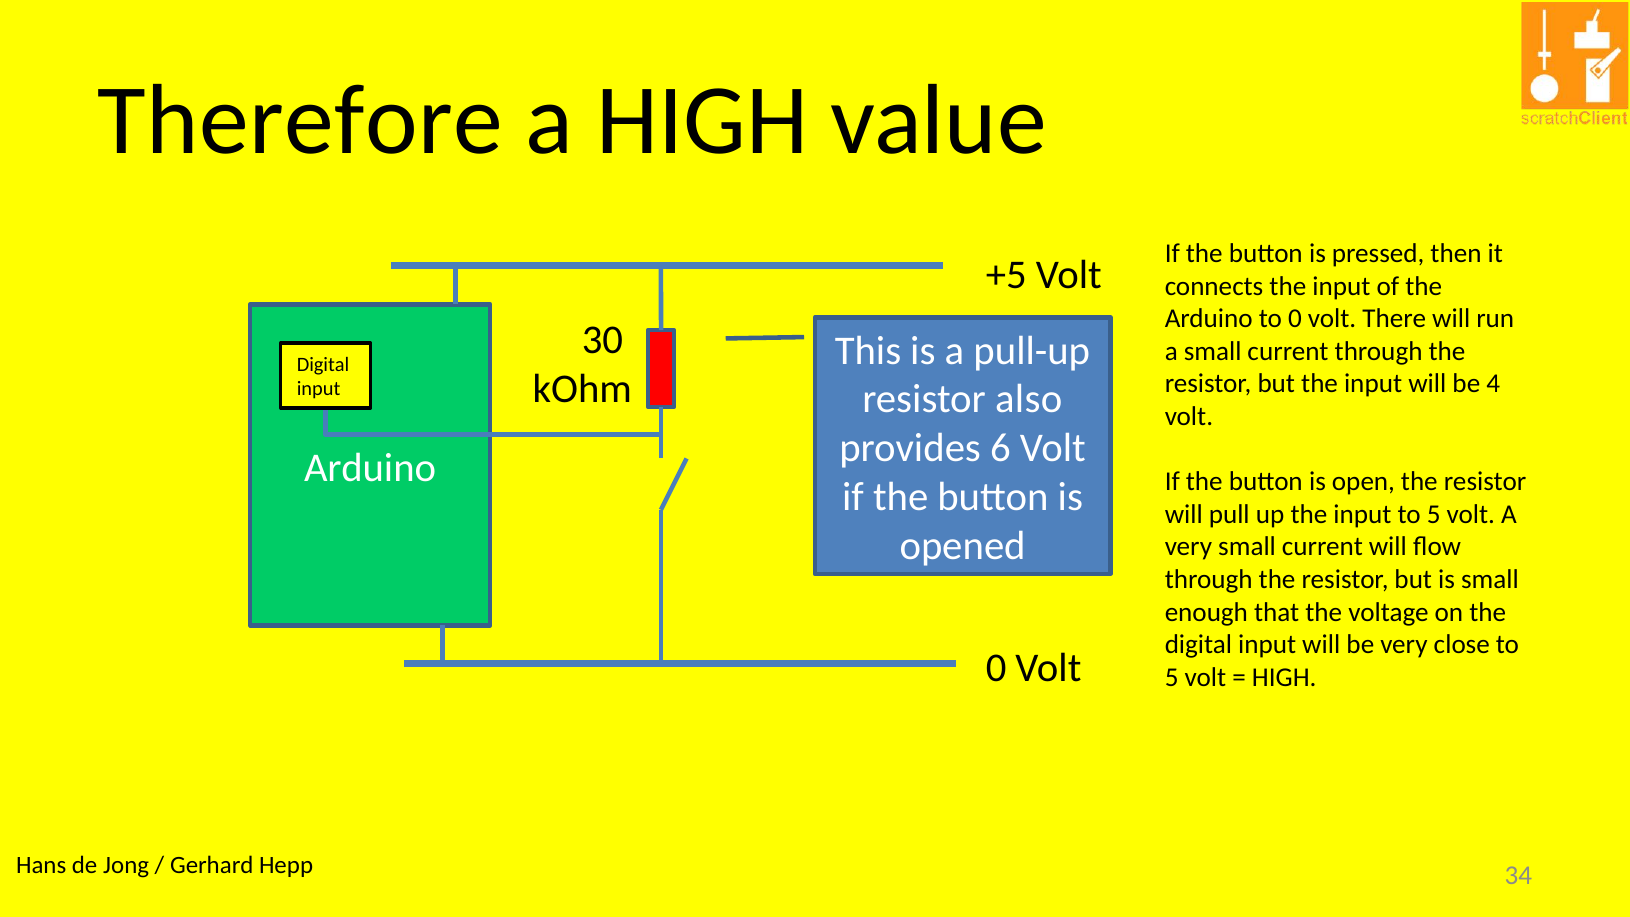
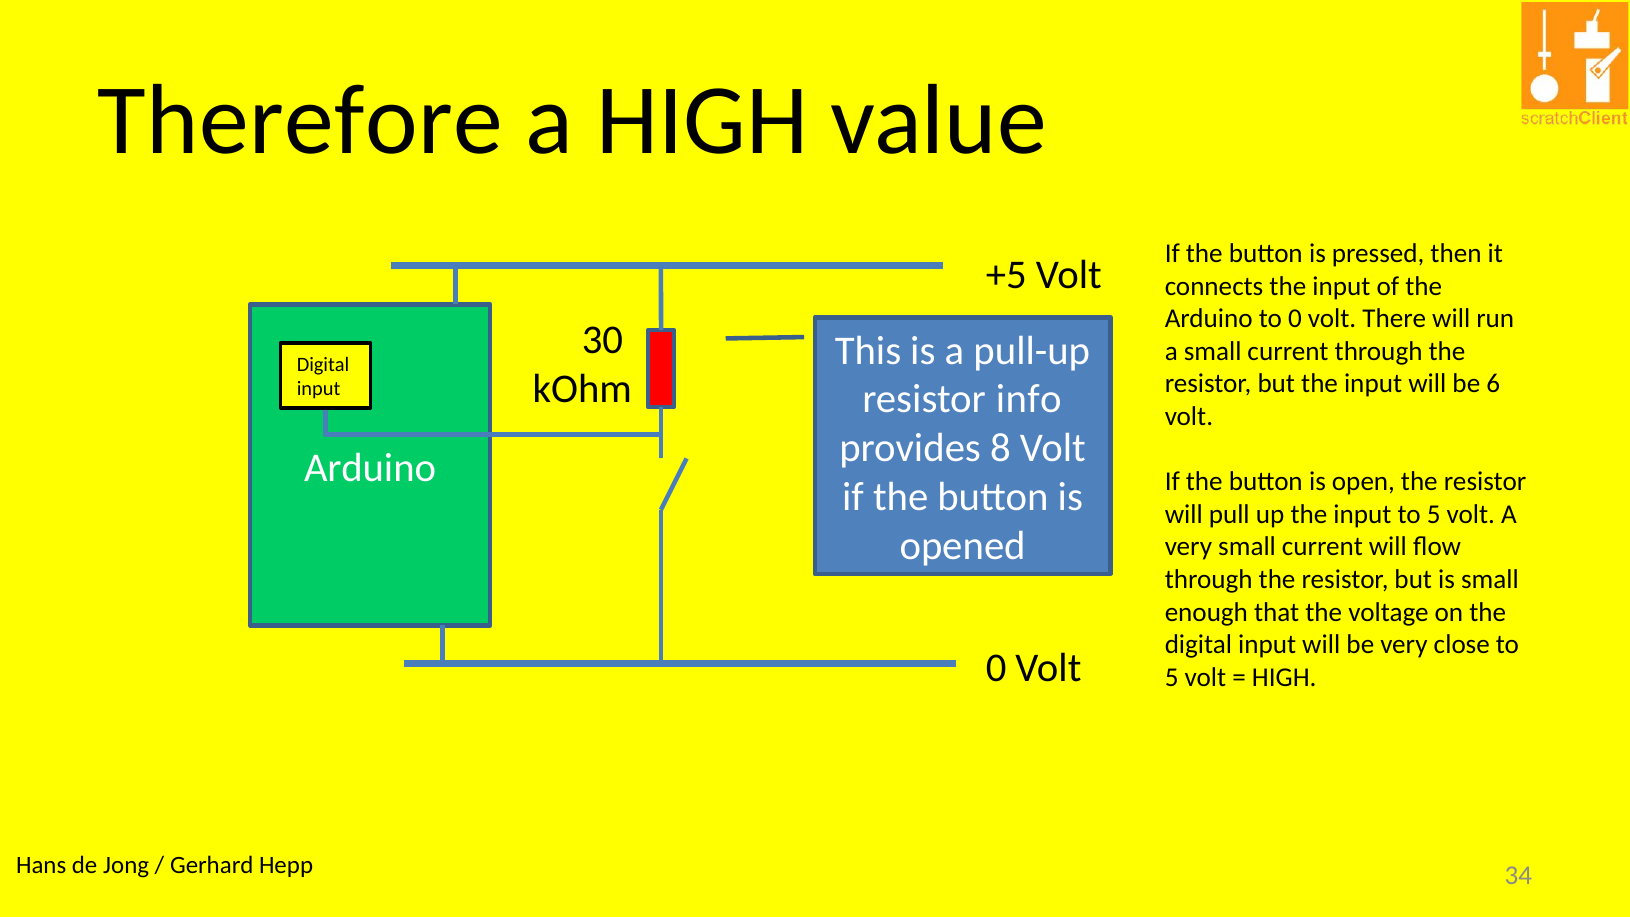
4: 4 -> 6 (1493, 384)
also: also -> info (1029, 400)
6: 6 -> 8 (1000, 448)
